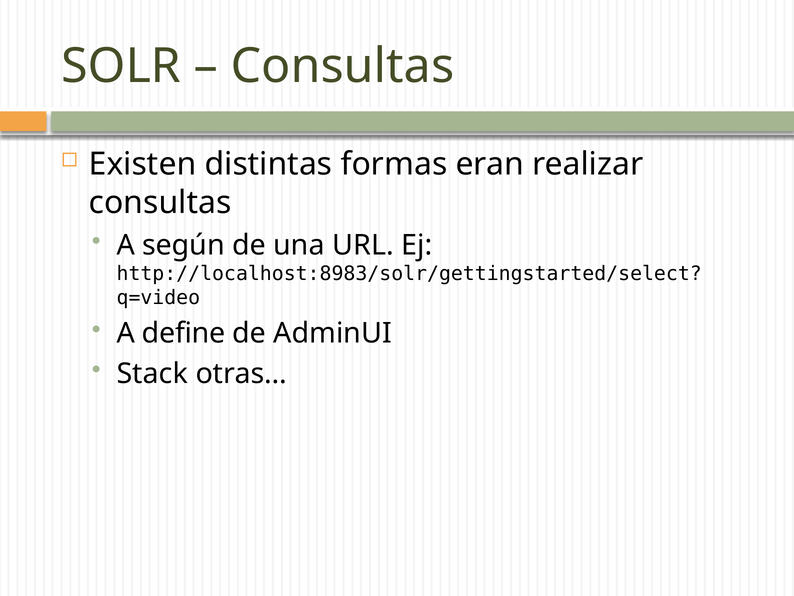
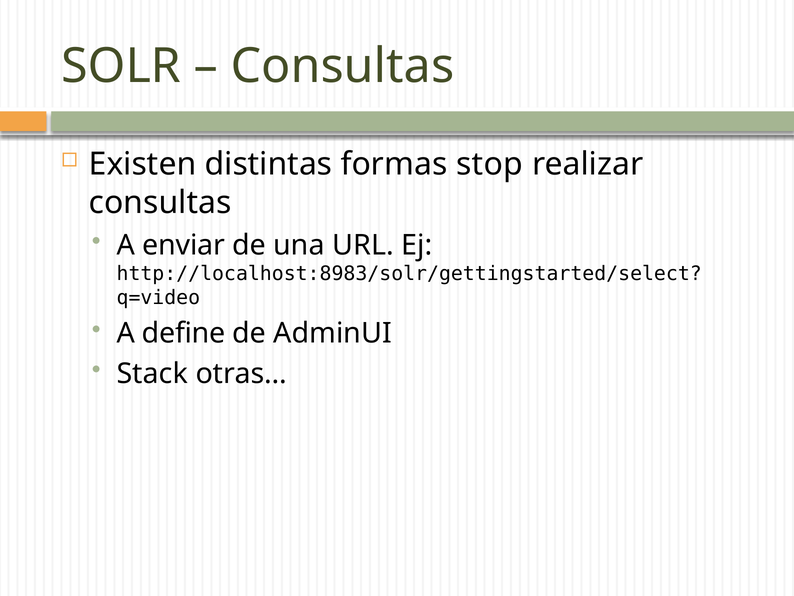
eran: eran -> stop (490, 164)
según: según -> enviar (184, 245)
